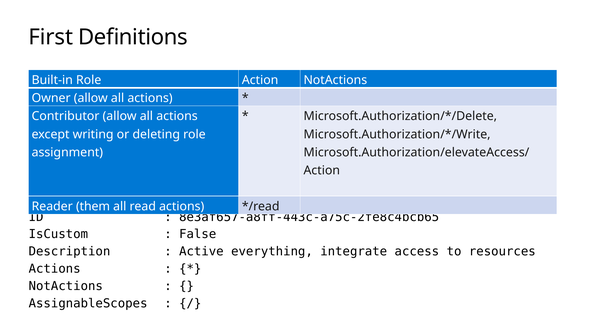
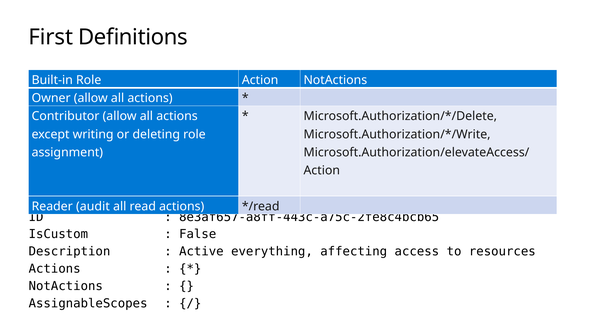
them: them -> audit (93, 206)
integrate: integrate -> affecting (354, 251)
